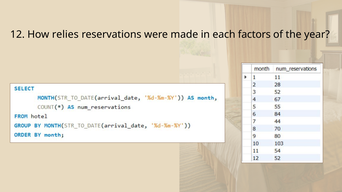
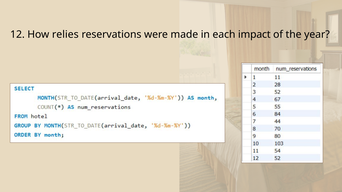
factors: factors -> impact (254, 35)
